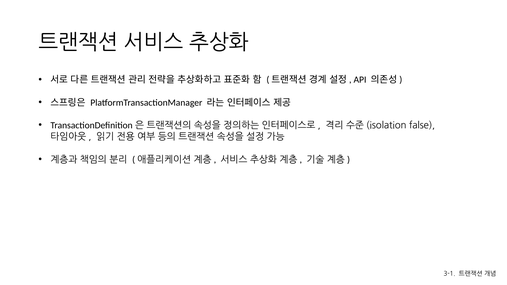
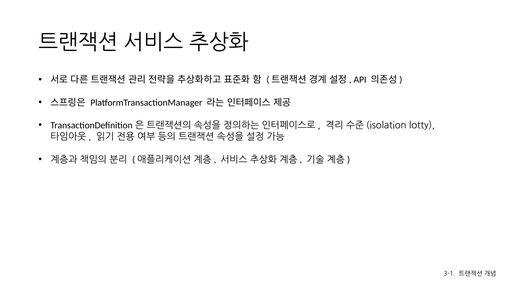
false: false -> lotty (422, 125)
